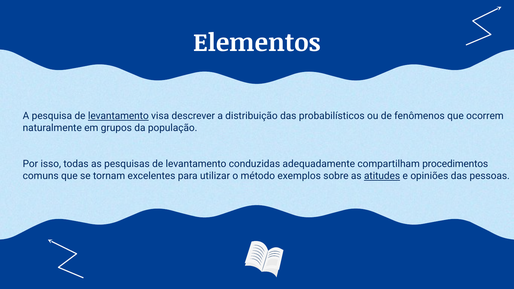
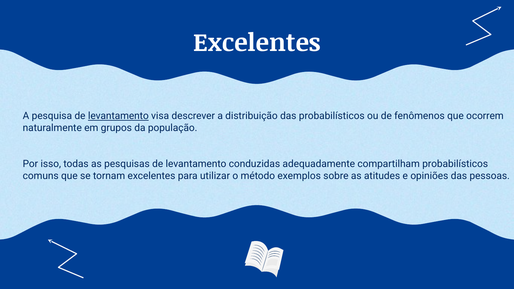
Elementos: Elementos -> Excelentes (257, 43)
compartilham procedimentos: procedimentos -> probabilísticos (455, 164)
atitudes underline: present -> none (382, 176)
